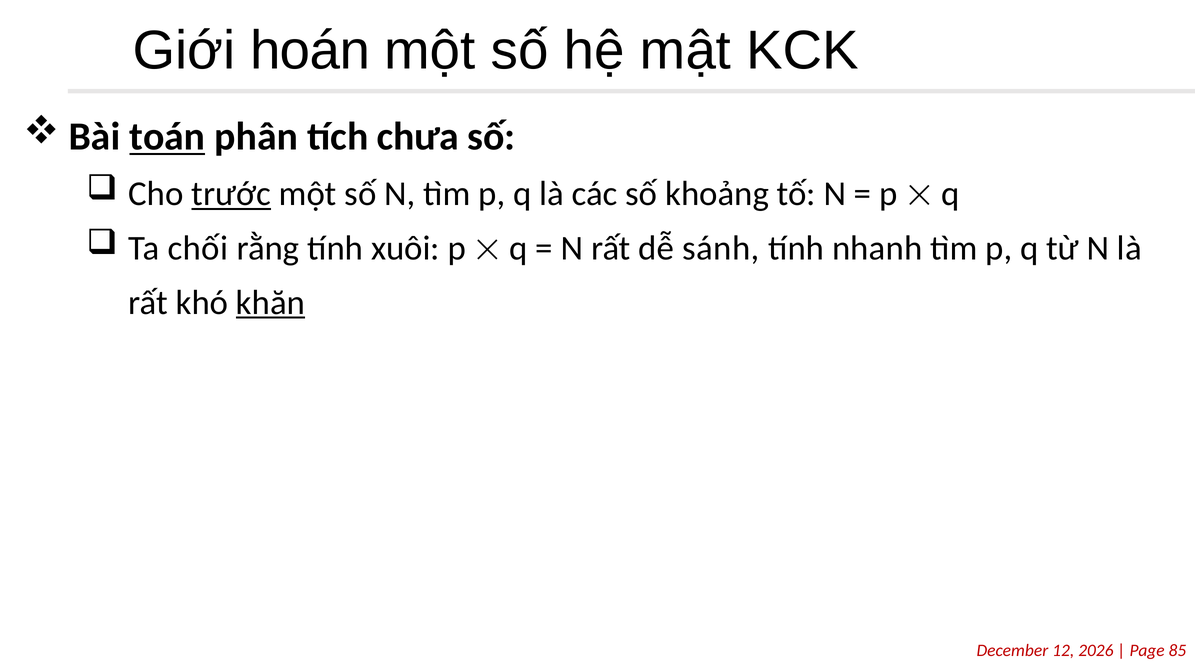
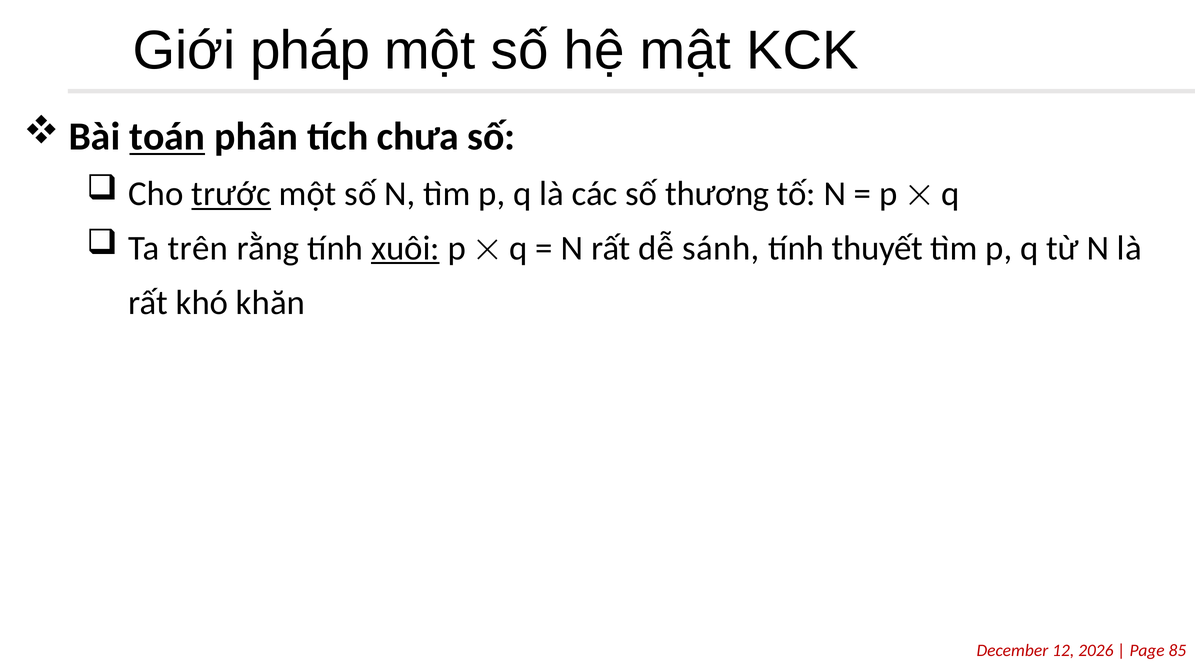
hoán: hoán -> pháp (310, 51)
khoảng: khoảng -> thương (717, 194)
chối: chối -> trên (198, 248)
xuôi underline: none -> present (405, 248)
nhanh: nhanh -> thuyết (877, 248)
khăn underline: present -> none (271, 303)
